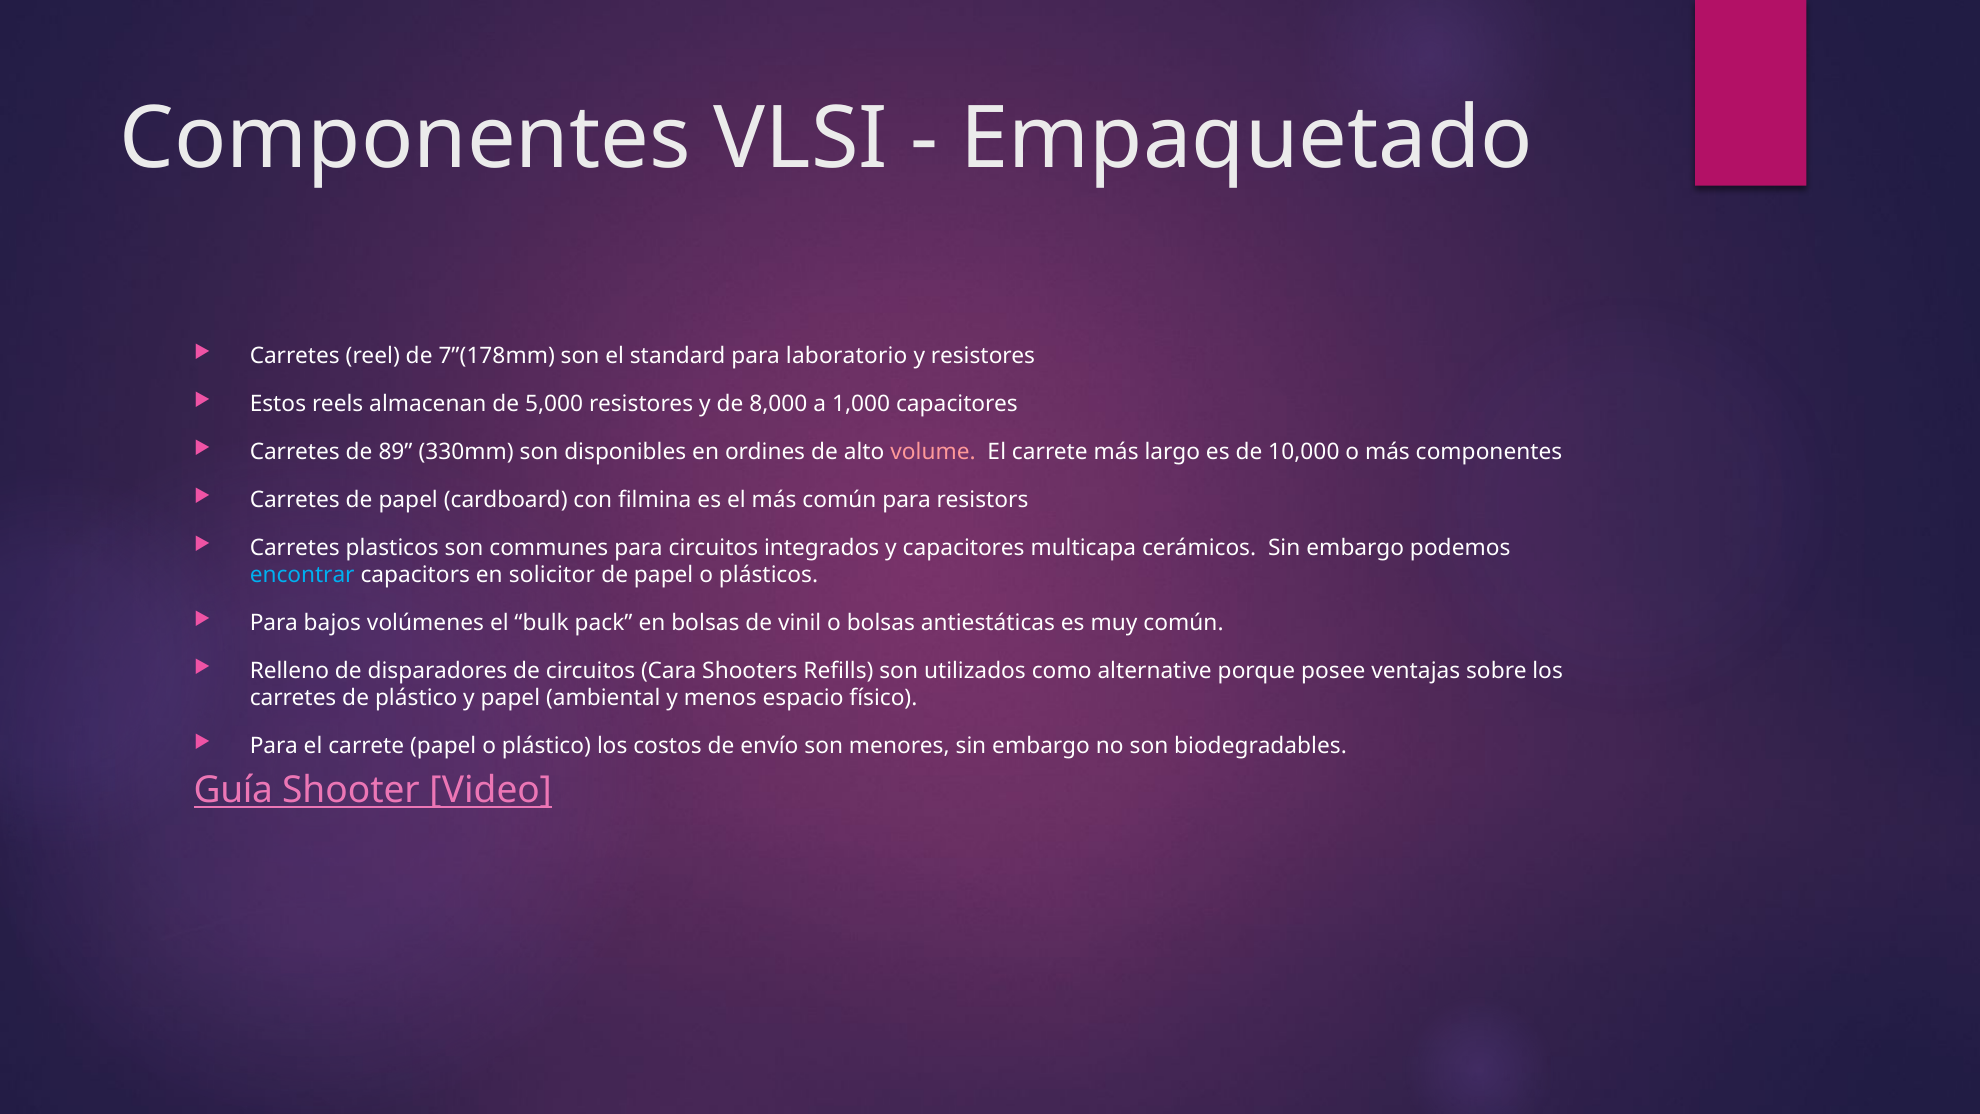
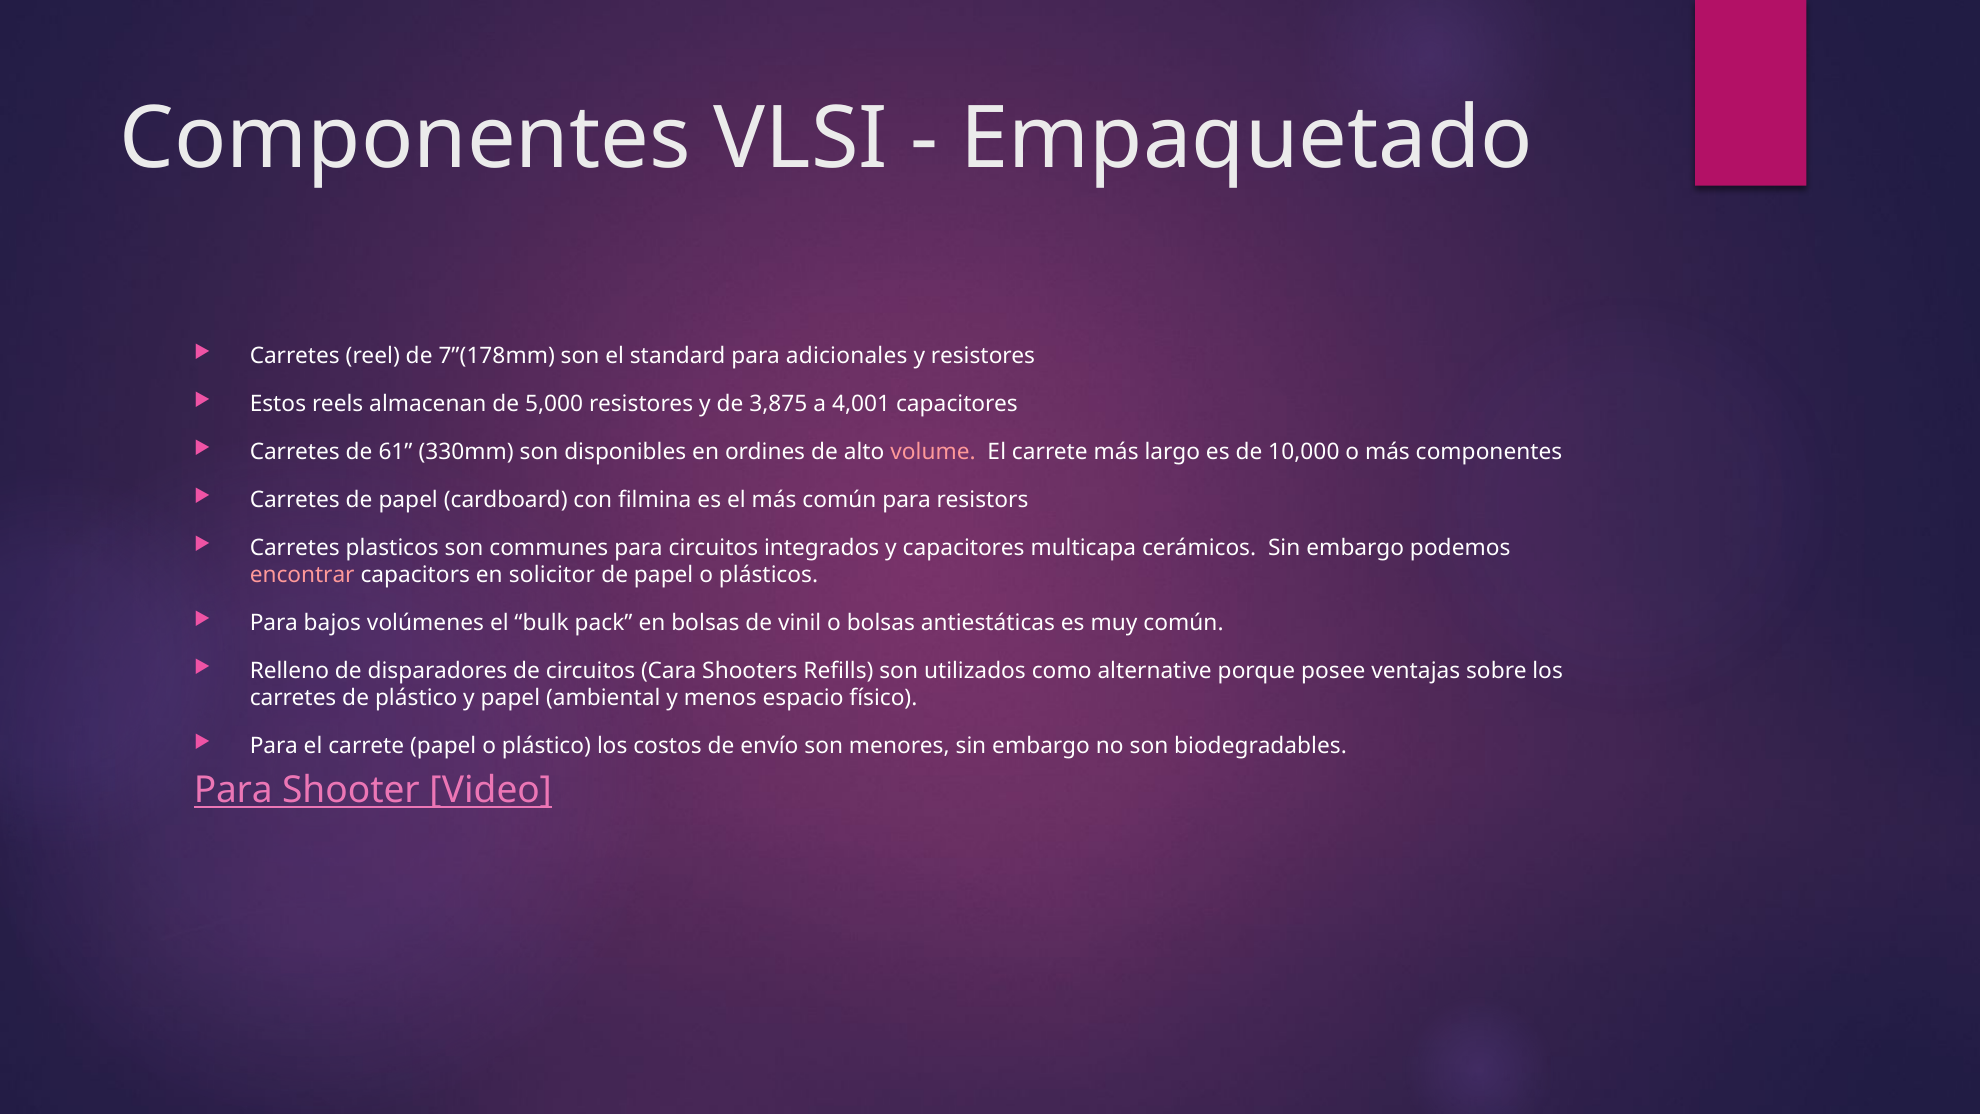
laboratorio: laboratorio -> adicionales (847, 356)
8,000: 8,000 -> 3,875 (778, 404)
1,000: 1,000 -> 4,001 (861, 404)
89: 89 -> 61 (396, 452)
encontrar colour: light blue -> pink (302, 575)
Guía: Guía -> Para (233, 790)
